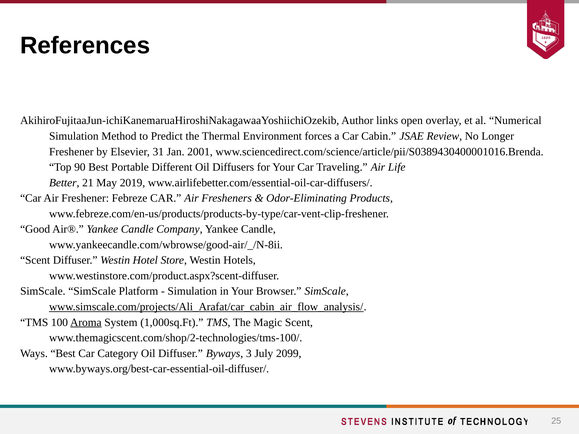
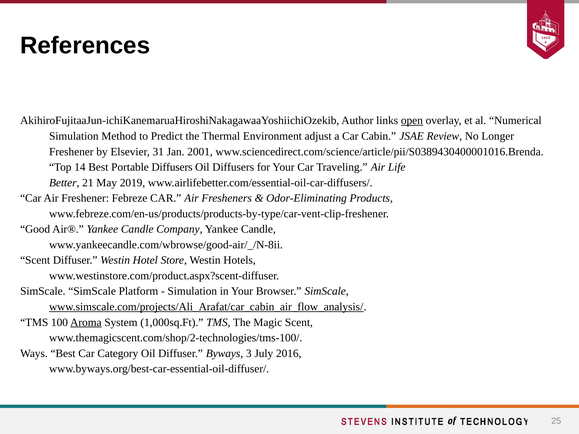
open underline: none -> present (412, 121)
forces: forces -> adjust (318, 136)
90: 90 -> 14 (80, 167)
Portable Different: Different -> Diffusers (172, 167)
2099: 2099 -> 2016 (289, 354)
